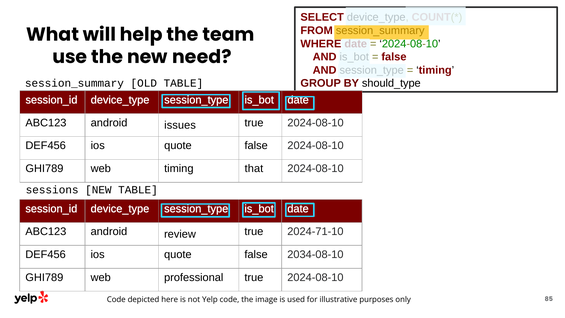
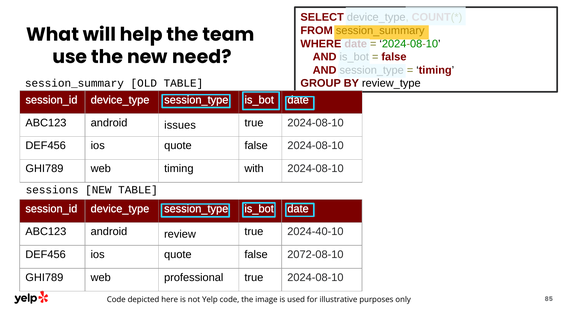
should_type: should_type -> review_type (391, 83)
that: that -> with (254, 169)
2024-71-10: 2024-71-10 -> 2024-40-10 (315, 231)
2034-08-10: 2034-08-10 -> 2072-08-10 (315, 254)
